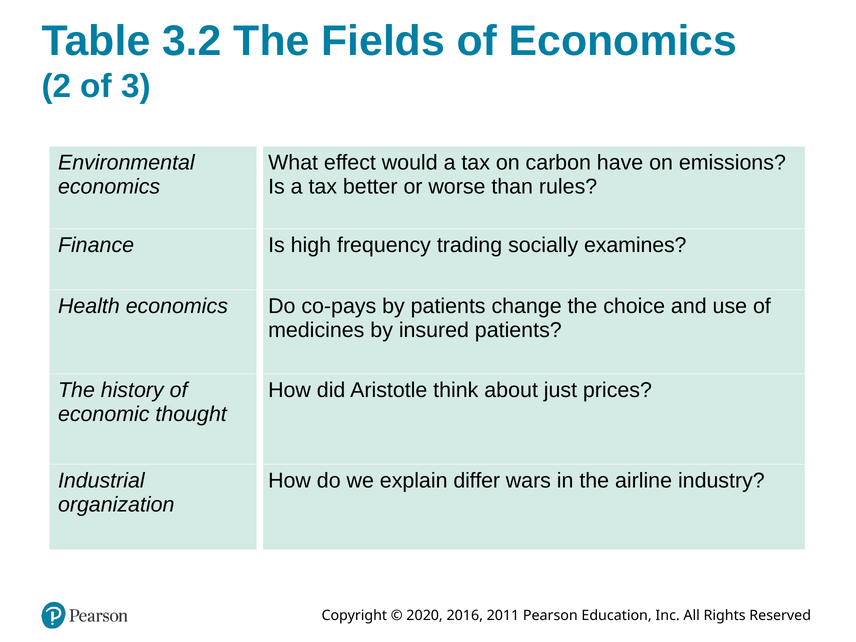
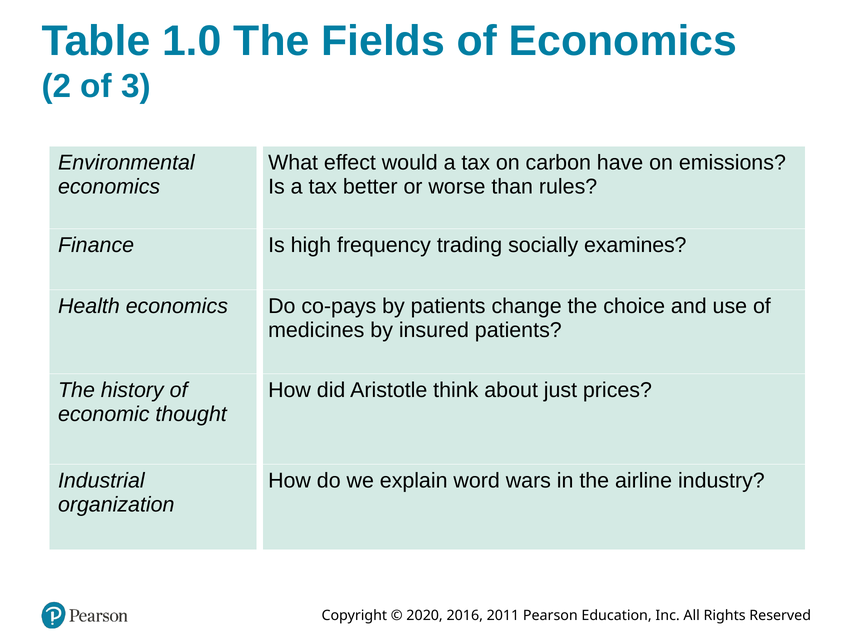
3.2: 3.2 -> 1.0 (192, 41)
differ: differ -> word (477, 481)
